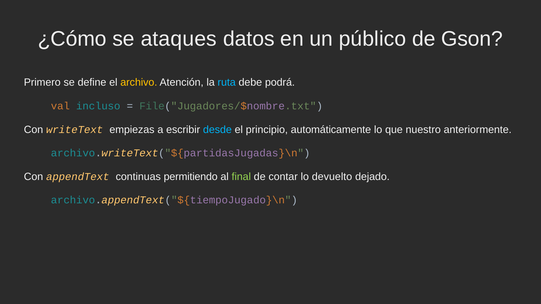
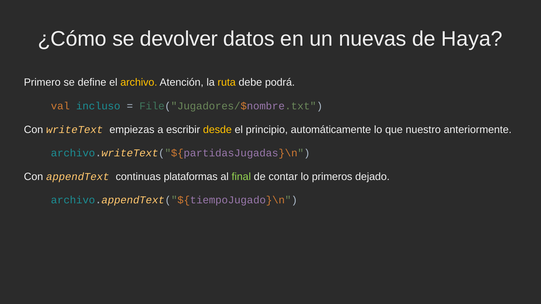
ataques: ataques -> devolver (179, 39)
público: público -> nuevas (373, 39)
Gson: Gson -> Haya (472, 39)
ruta colour: light blue -> yellow (227, 83)
desde colour: light blue -> yellow (217, 130)
permitiendo: permitiendo -> plataformas (191, 177)
devuelto: devuelto -> primeros (332, 177)
